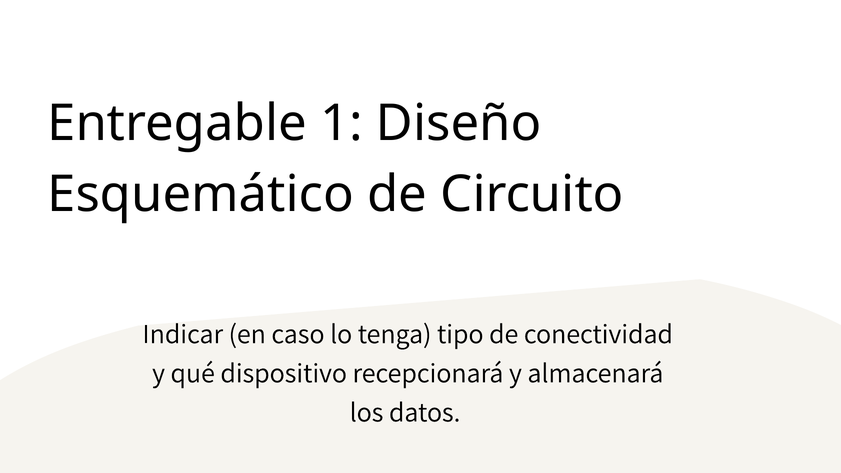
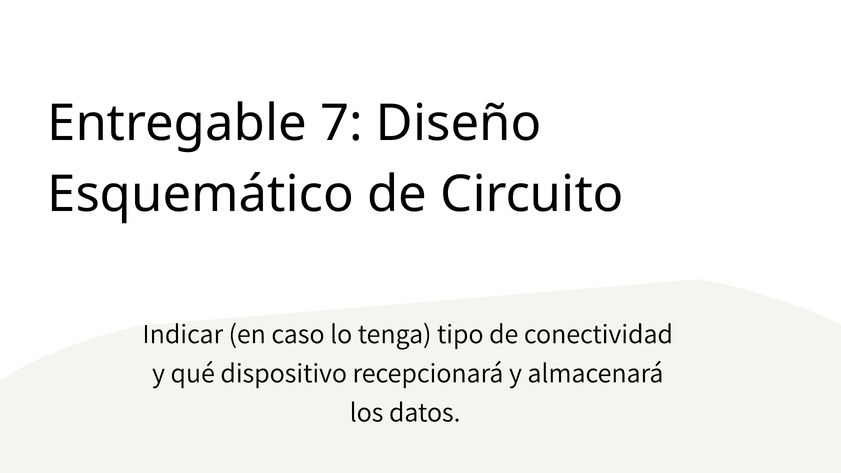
1: 1 -> 7 (341, 123)
